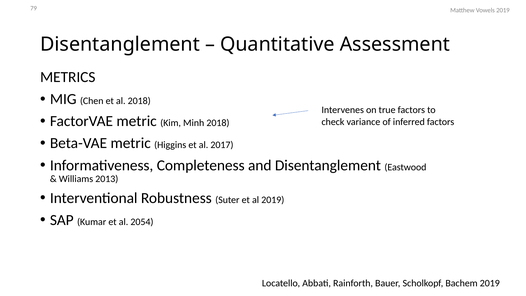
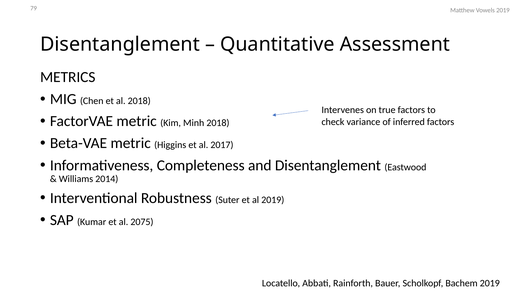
2013: 2013 -> 2014 (107, 179)
2054: 2054 -> 2075 (142, 222)
